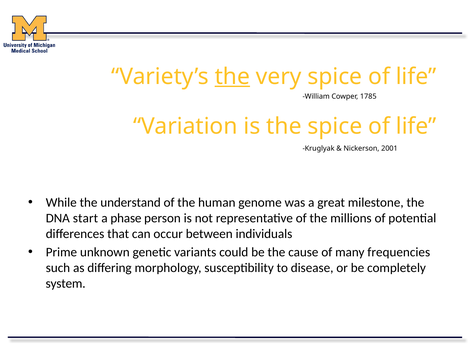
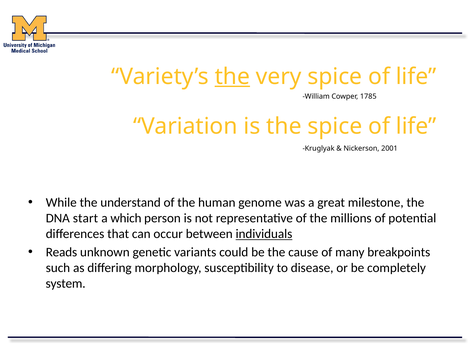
phase: phase -> which (126, 218)
individuals underline: none -> present (264, 234)
Prime: Prime -> Reads (61, 252)
frequencies: frequencies -> breakpoints (399, 252)
